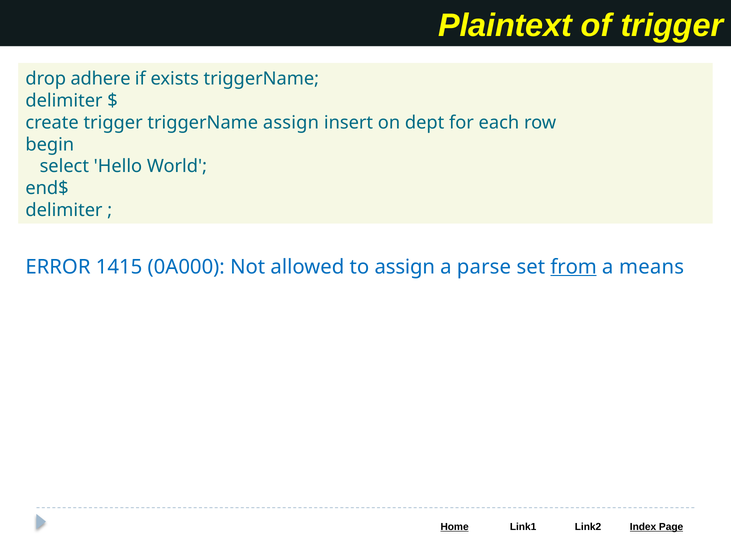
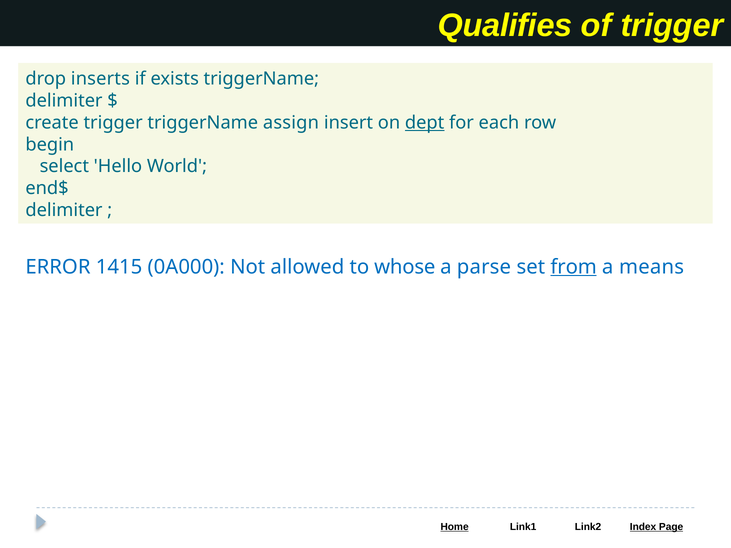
Plaintext: Plaintext -> Qualifies (505, 25)
adhere: adhere -> inserts (100, 79)
dept underline: none -> present (425, 123)
to assign: assign -> whose (405, 267)
